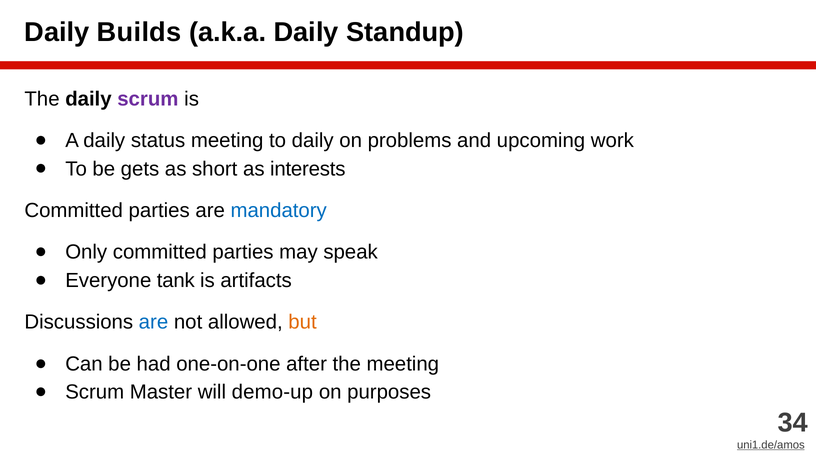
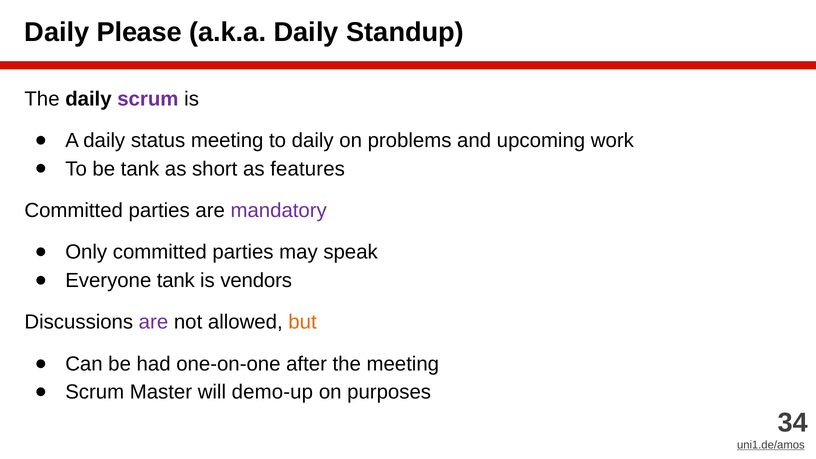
Builds: Builds -> Please (139, 32)
be gets: gets -> tank (140, 169)
interests: interests -> features (308, 169)
mandatory colour: blue -> purple (279, 211)
artifacts: artifacts -> vendors (256, 280)
are colour: blue -> purple (154, 322)
